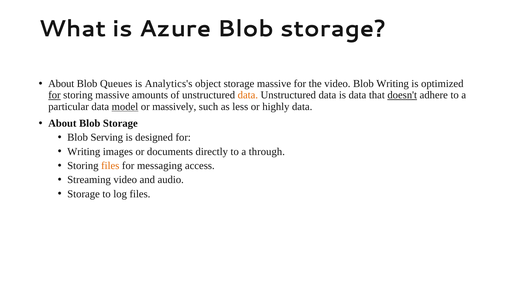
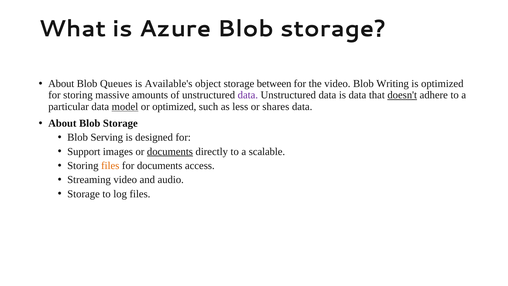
Analytics's: Analytics's -> Available's (169, 84)
storage massive: massive -> between (274, 84)
for underline: present -> none (54, 95)
data colour: orange -> purple (248, 95)
or massively: massively -> optimized (174, 107)
highly: highly -> shares (276, 107)
Writing: Writing -> Support (84, 151)
documents underline: none -> present (170, 151)
through: through -> scalable (267, 151)
for messaging: messaging -> documents (160, 166)
